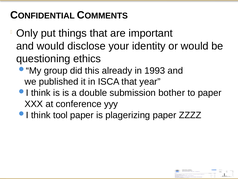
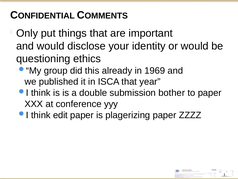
1993: 1993 -> 1969 (155, 70)
tool: tool -> edit (60, 115)
